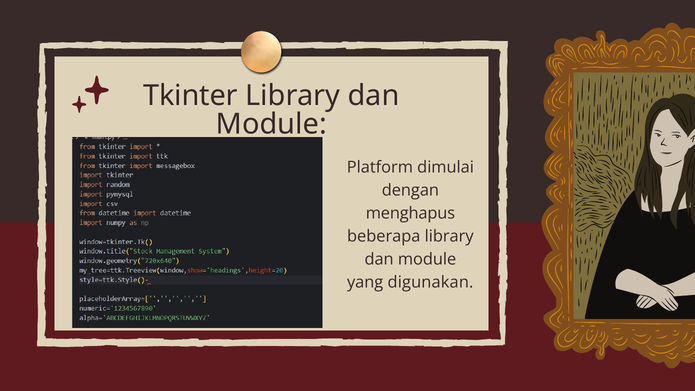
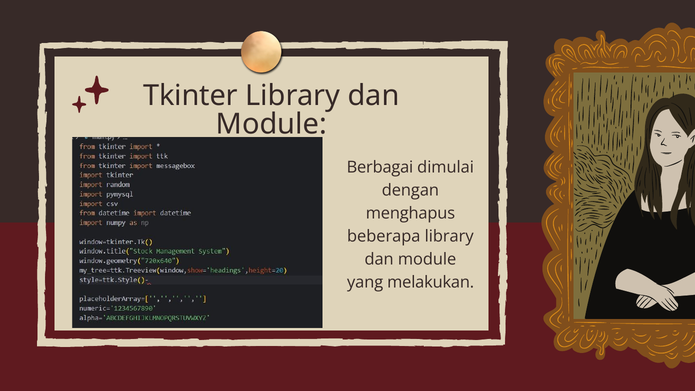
Platform: Platform -> Berbagai (380, 168)
digunakan: digunakan -> melakukan (431, 282)
